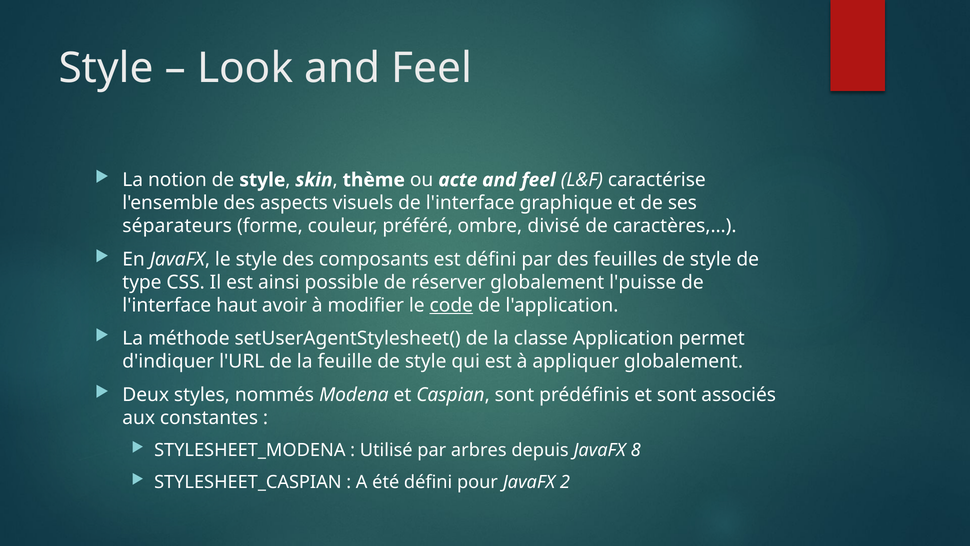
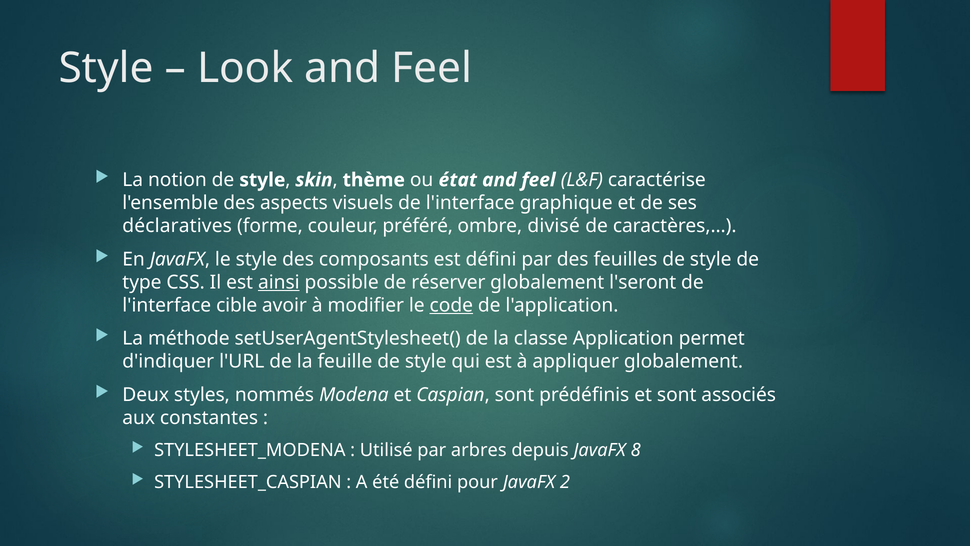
acte: acte -> état (458, 180)
séparateurs: séparateurs -> déclaratives (177, 226)
ainsi underline: none -> present (279, 282)
l'puisse: l'puisse -> l'seront (643, 282)
haut: haut -> cible (237, 305)
